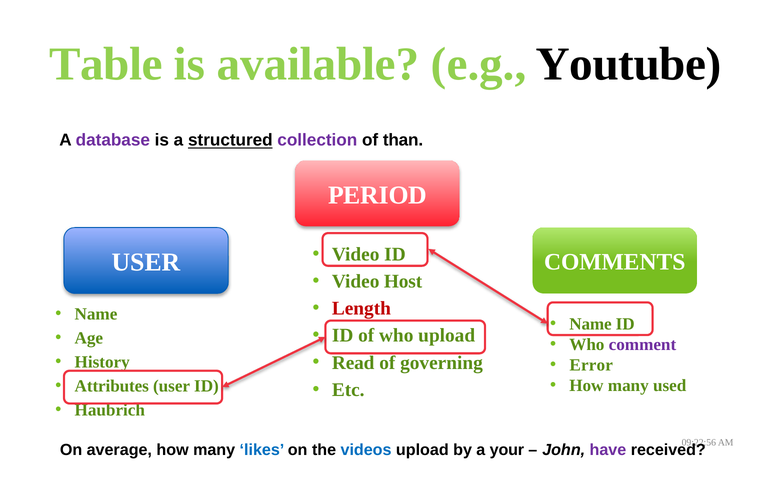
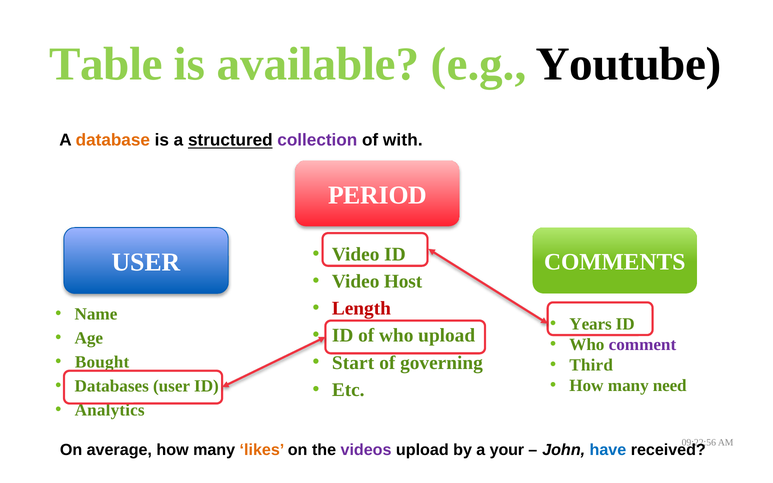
database colour: purple -> orange (113, 140)
than: than -> with (403, 140)
Name: Name -> Years (591, 324)
Read: Read -> Start (353, 363)
History: History -> Bought (102, 362)
Error: Error -> Third (591, 365)
used: used -> need (670, 386)
Attributes: Attributes -> Databases (112, 386)
Haubrich: Haubrich -> Analytics (110, 410)
likes colour: blue -> orange (262, 450)
videos colour: blue -> purple (366, 450)
have colour: purple -> blue (608, 450)
